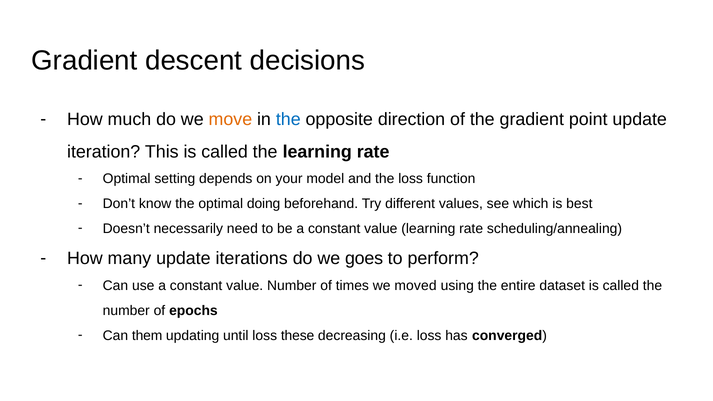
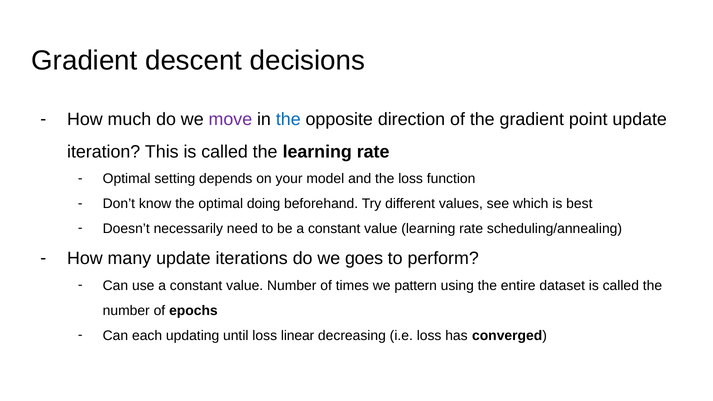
move colour: orange -> purple (230, 120)
moved: moved -> pattern (416, 286)
them: them -> each (147, 336)
these: these -> linear (298, 336)
